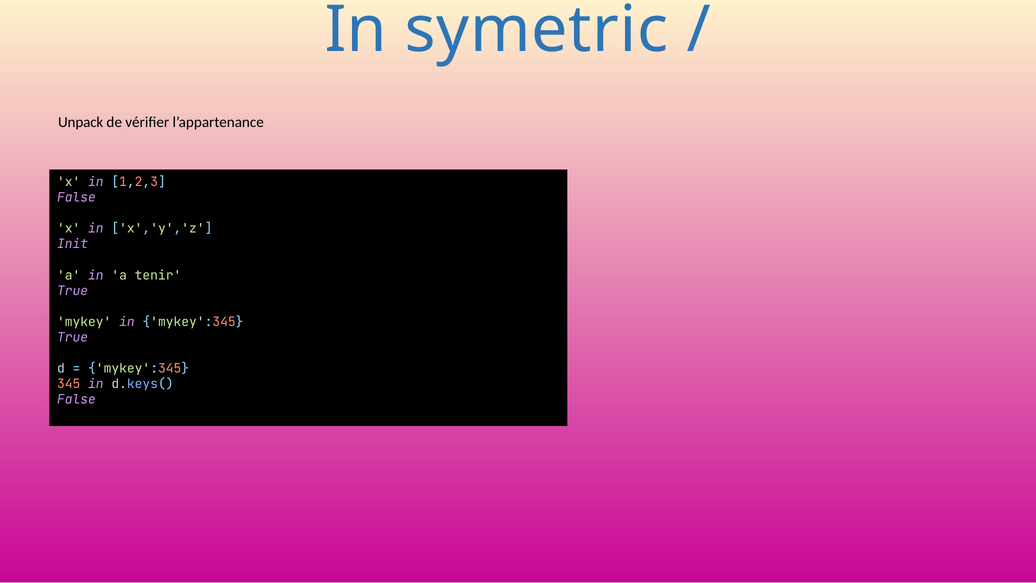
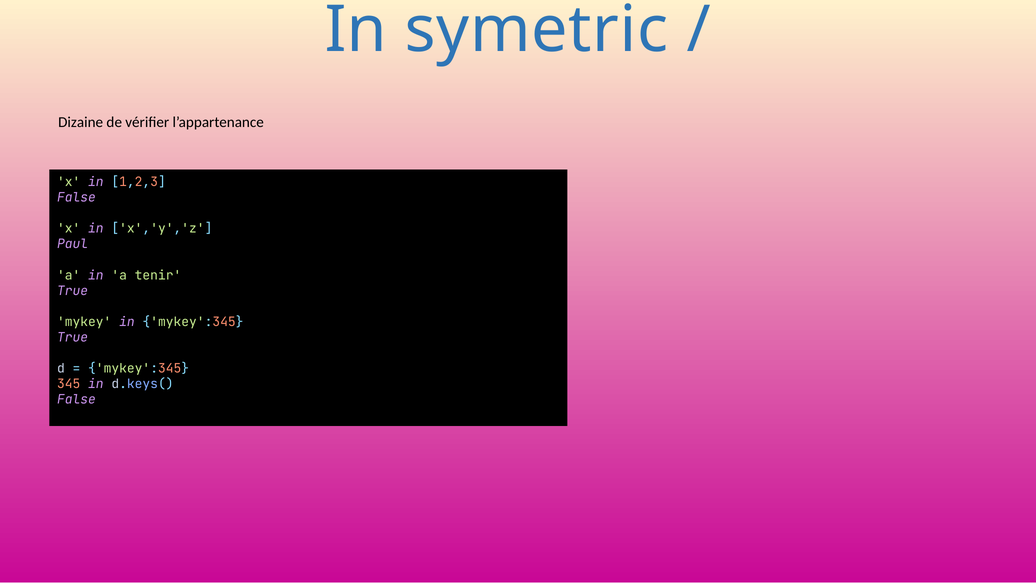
Unpack: Unpack -> Dizaine (81, 122)
Init: Init -> Paul (73, 244)
